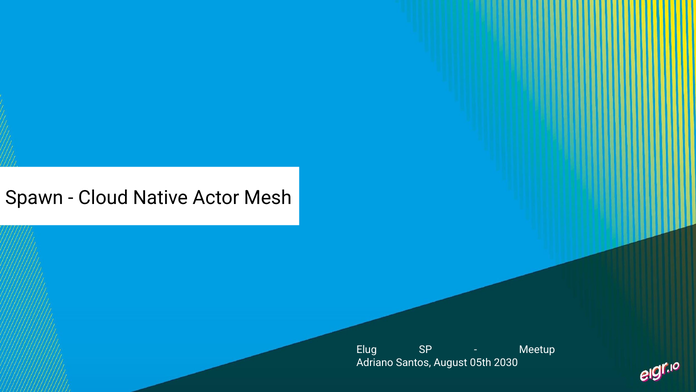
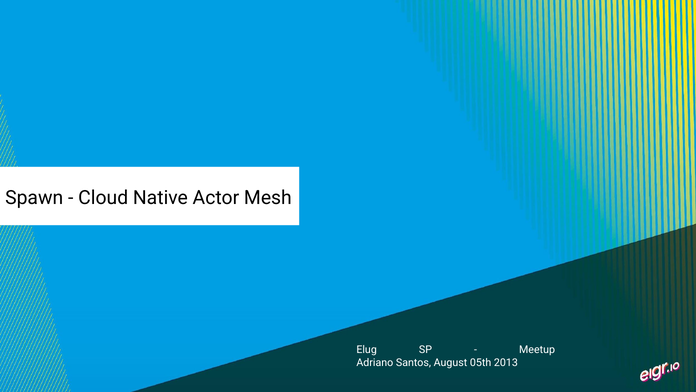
2030: 2030 -> 2013 (506, 362)
